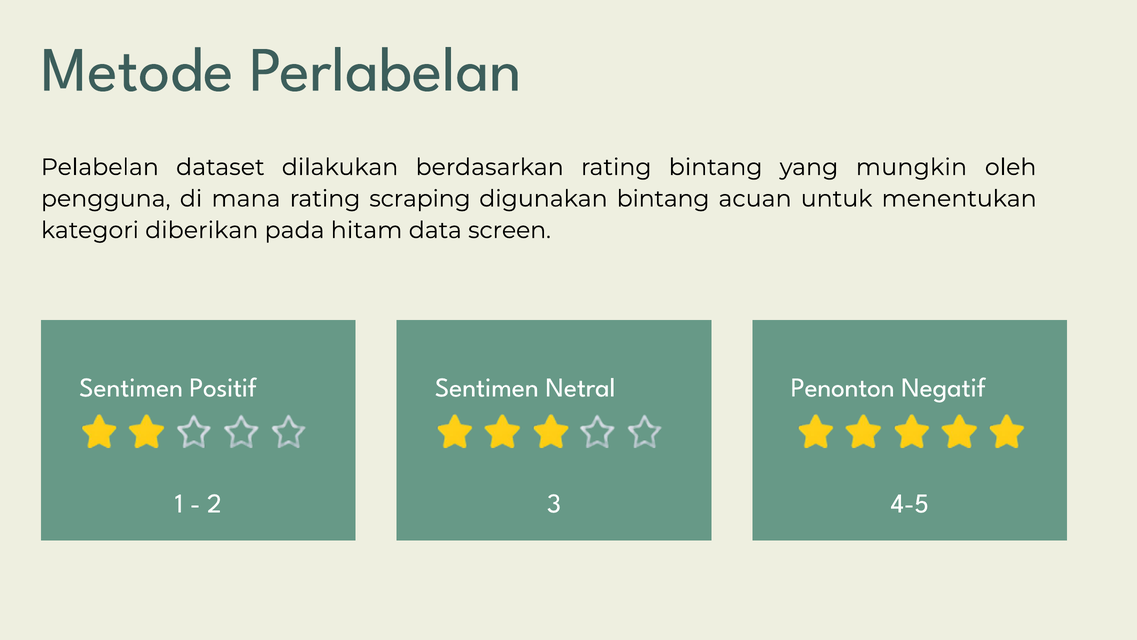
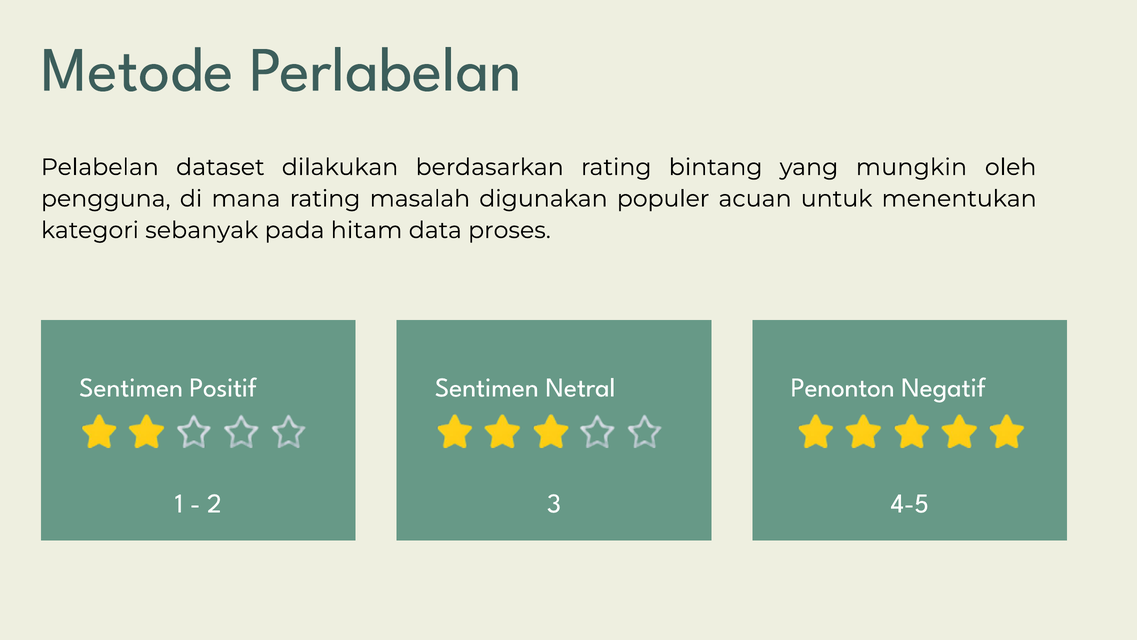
scraping: scraping -> masalah (420, 199)
digunakan bintang: bintang -> populer (663, 199)
diberikan: diberikan -> sebanyak (202, 230)
screen: screen -> proses (509, 230)
